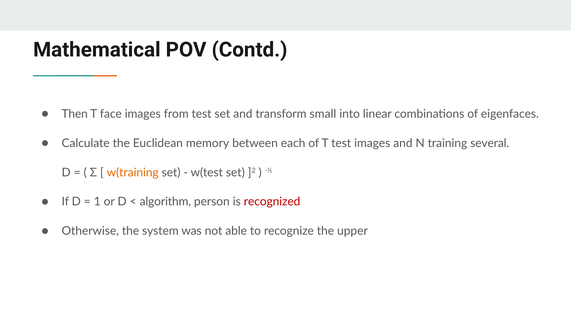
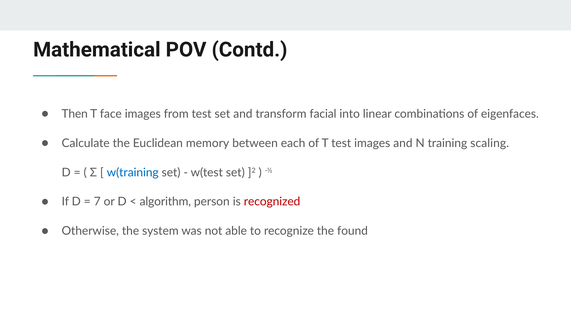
small: small -> facial (323, 114)
several: several -> scaling (490, 143)
w(training colour: orange -> blue (133, 173)
1: 1 -> 7 (97, 202)
upper: upper -> found (352, 231)
